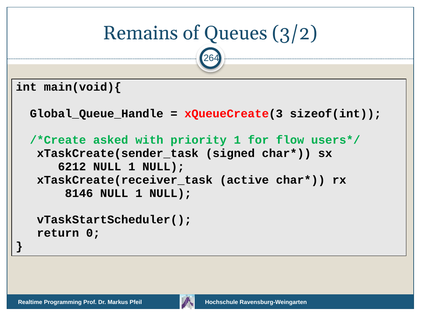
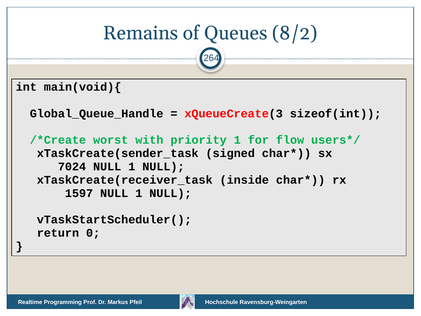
3/2: 3/2 -> 8/2 (295, 33)
asked: asked -> worst (111, 140)
6212: 6212 -> 7024 (72, 167)
active: active -> inside (244, 180)
8146: 8146 -> 1597 (79, 193)
